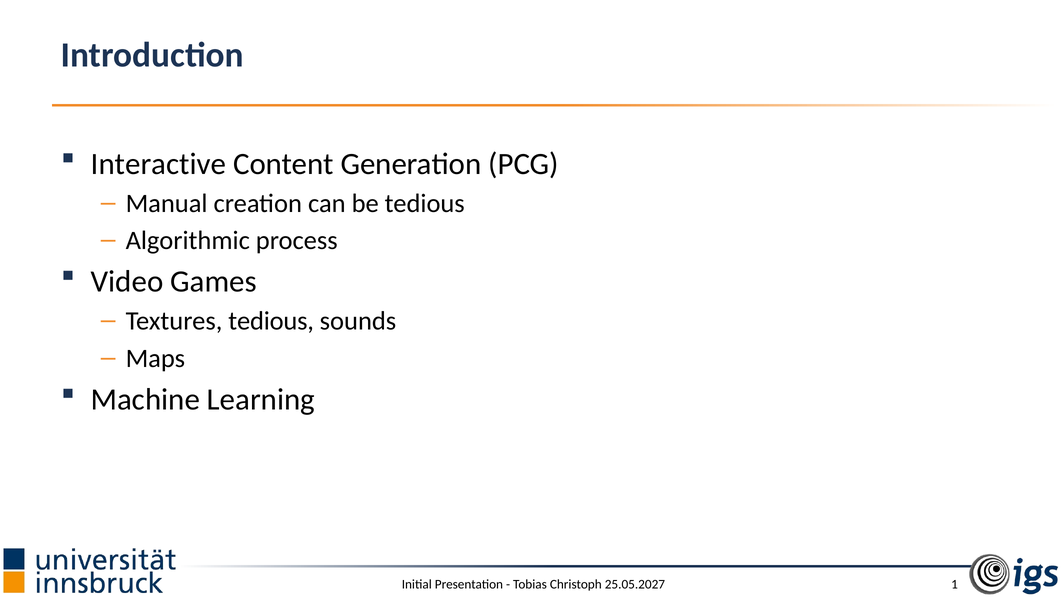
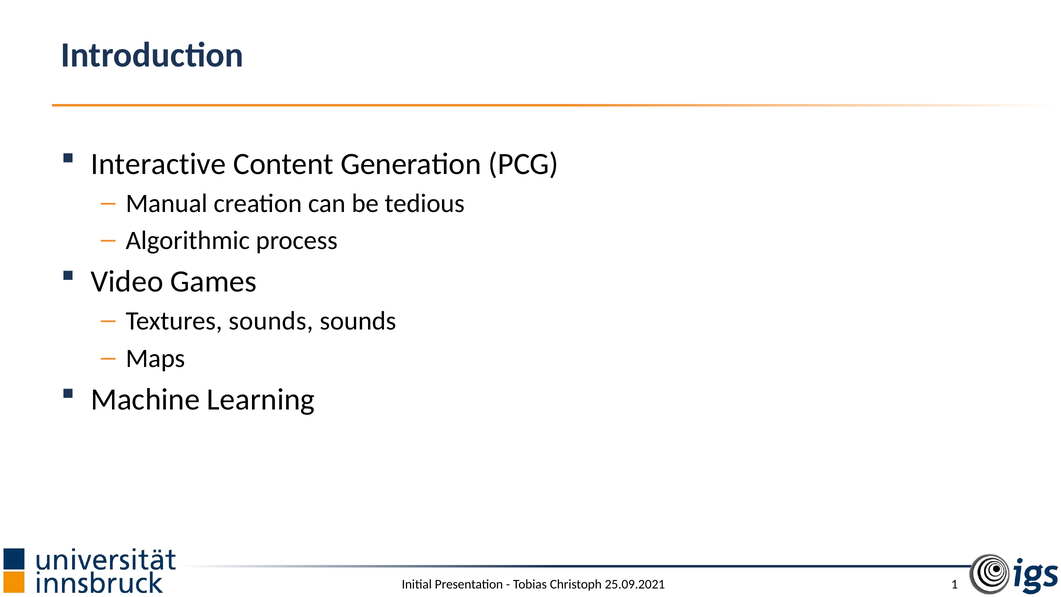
Textures tedious: tedious -> sounds (271, 321)
25.05.2027: 25.05.2027 -> 25.09.2021 (635, 584)
